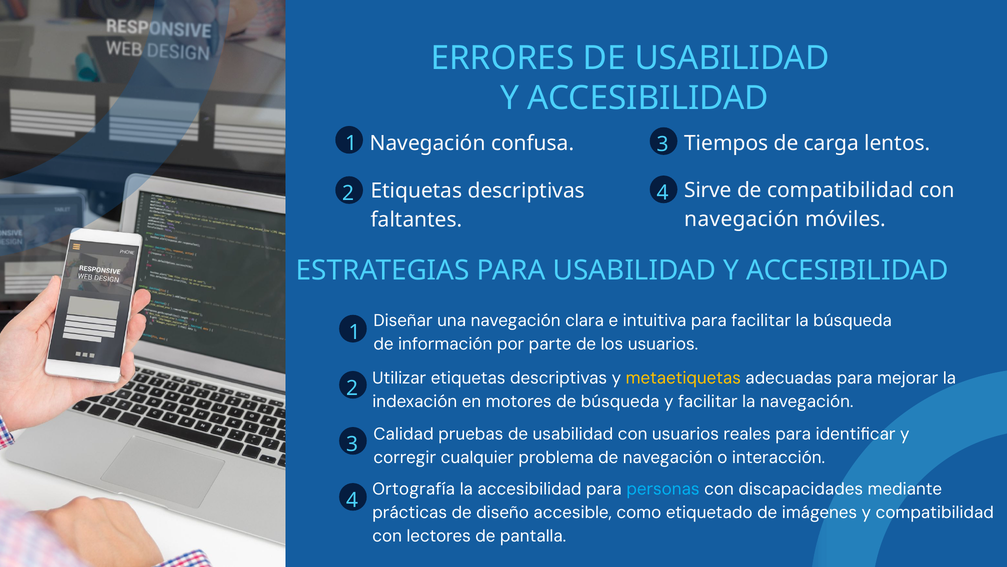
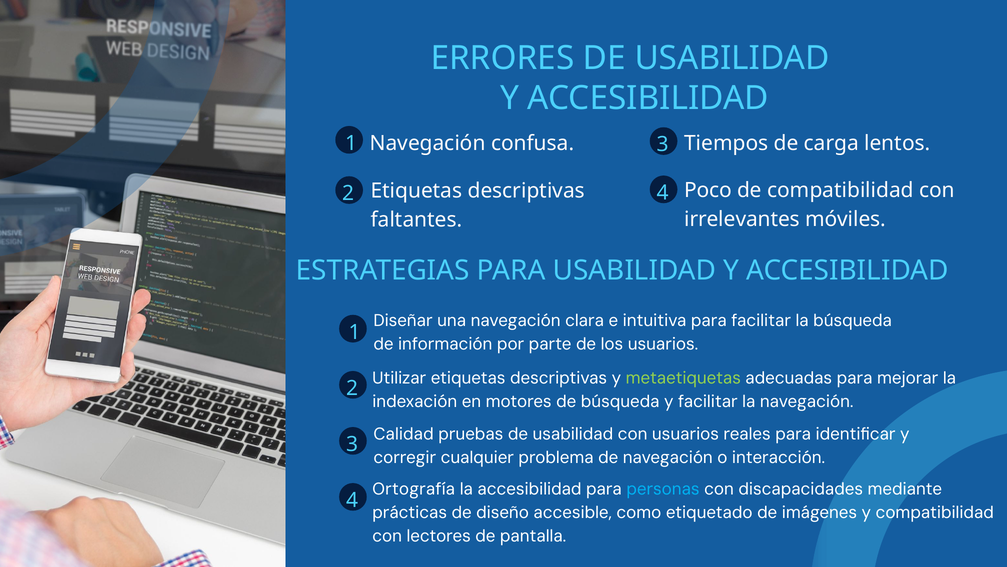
Sirve: Sirve -> Poco (708, 190)
navegación: navegación -> irrelevantes (742, 219)
metaetiquetas colour: yellow -> light green (683, 378)
